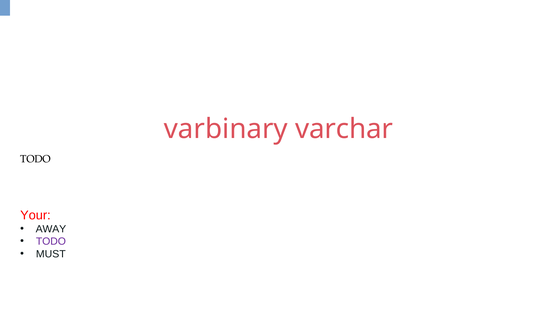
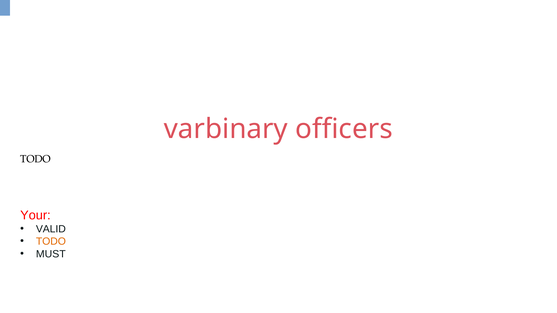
varchar: varchar -> officers (344, 129)
AWAY: AWAY -> VALID (51, 229)
TODO colour: purple -> orange (51, 242)
